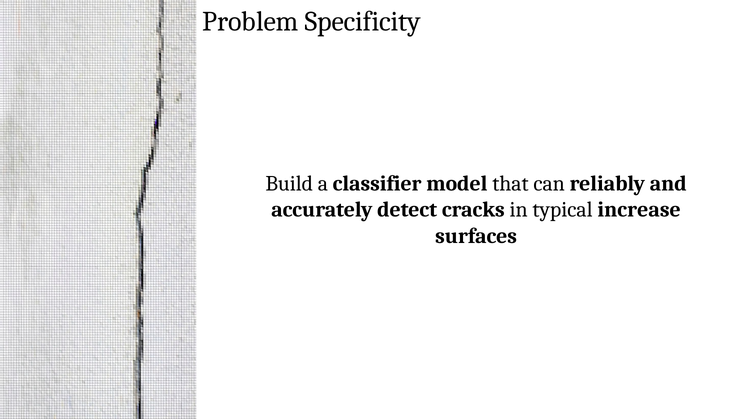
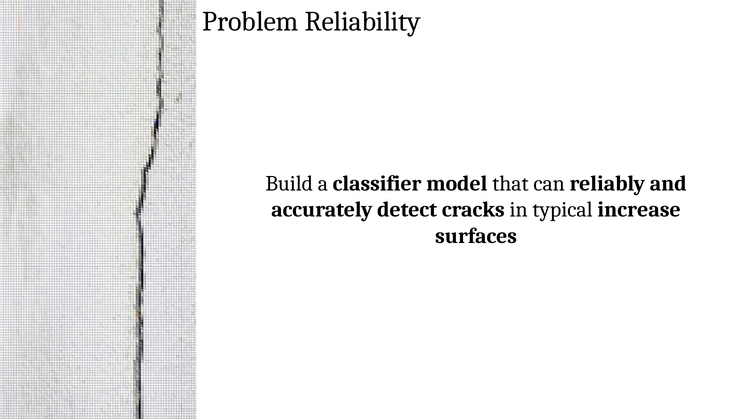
Specificity: Specificity -> Reliability (363, 21)
